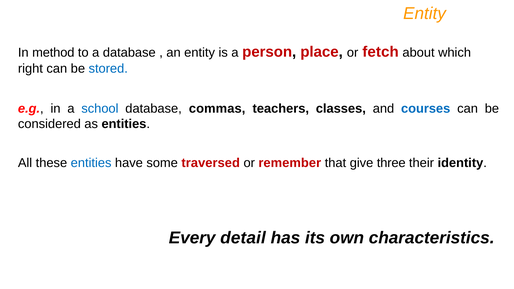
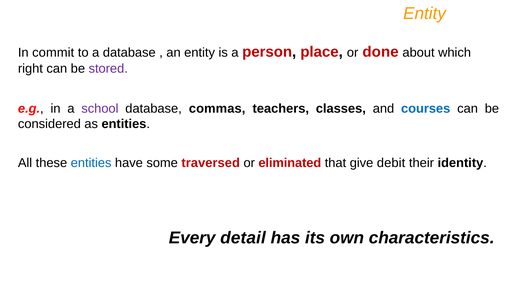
method: method -> commit (53, 53)
fetch: fetch -> done (381, 52)
stored colour: blue -> purple (108, 68)
school colour: blue -> purple (100, 108)
remember: remember -> eliminated (290, 163)
three: three -> debit (391, 163)
